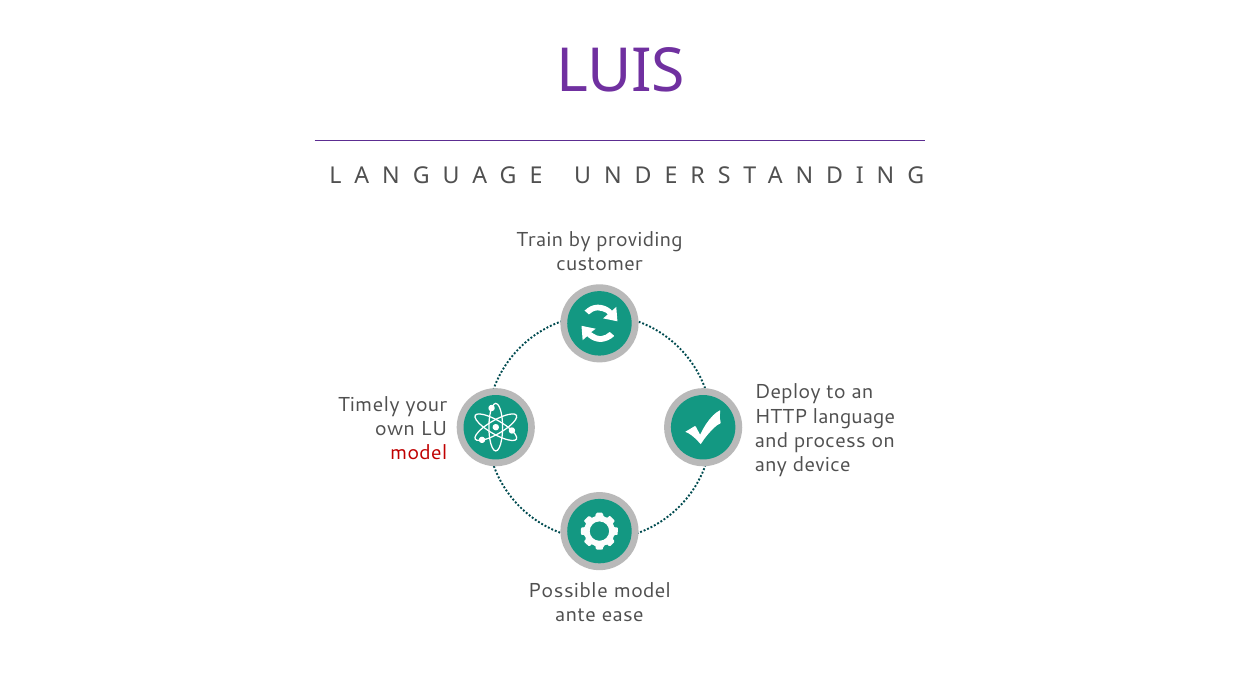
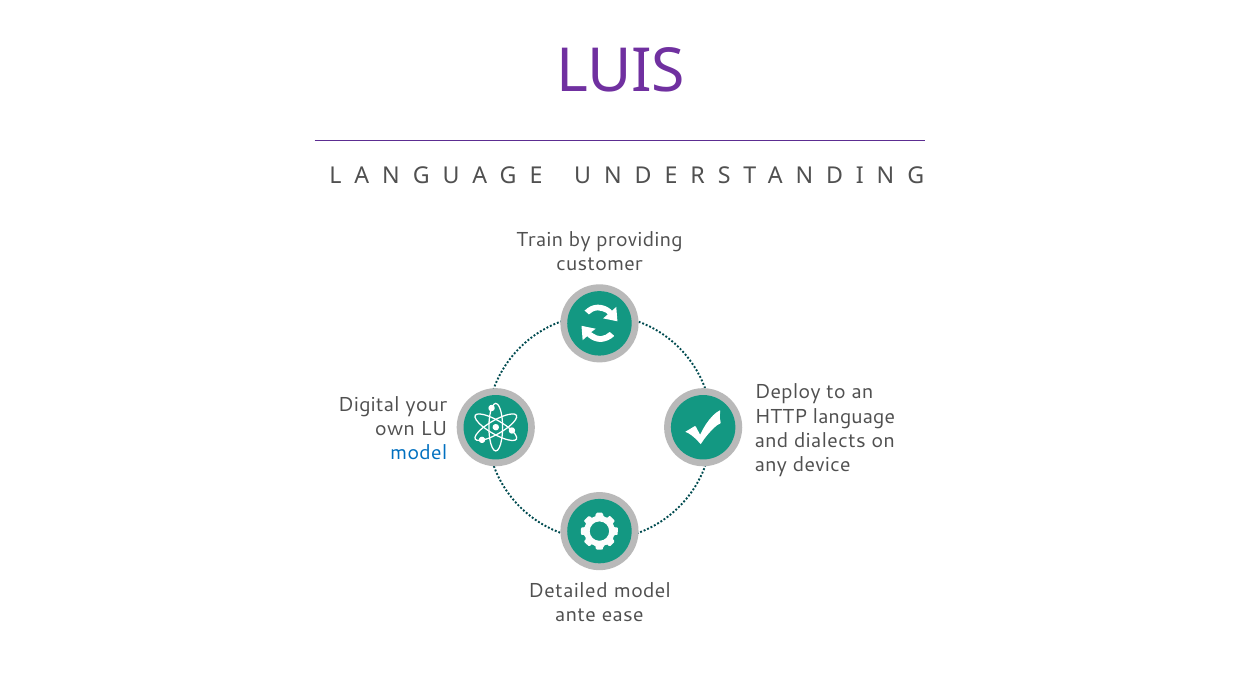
Timely: Timely -> Digital (369, 405)
process: process -> dialects (830, 441)
model colour: red -> blue (419, 453)
Possible: Possible -> Detailed (568, 591)
